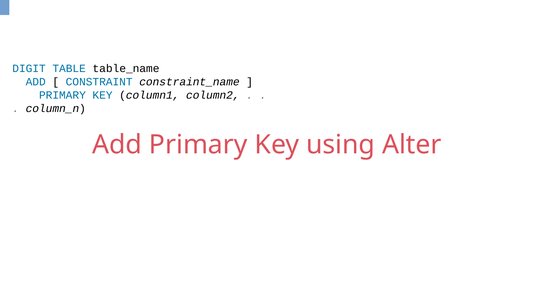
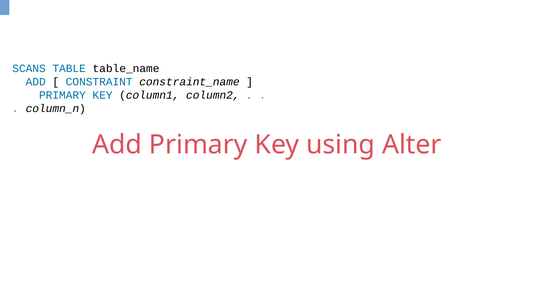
DIGIT: DIGIT -> SCANS (29, 69)
